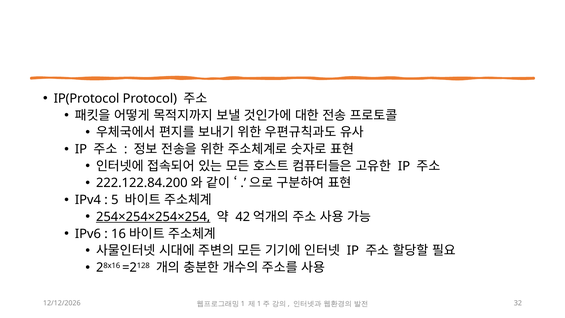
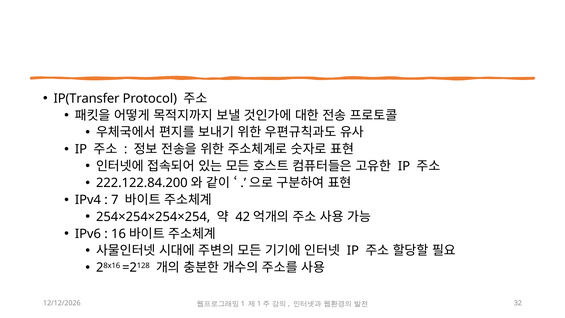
IP(Protocol: IP(Protocol -> IP(Transfer (87, 98)
5: 5 -> 7 (115, 200)
254×254×254×254 underline: present -> none (153, 217)
